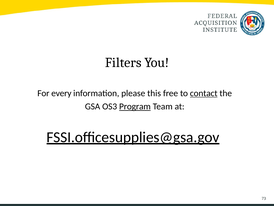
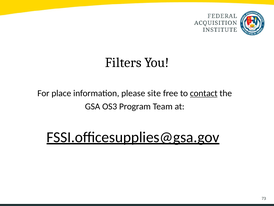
every: every -> place (61, 93)
this: this -> site (154, 93)
Program underline: present -> none (135, 106)
